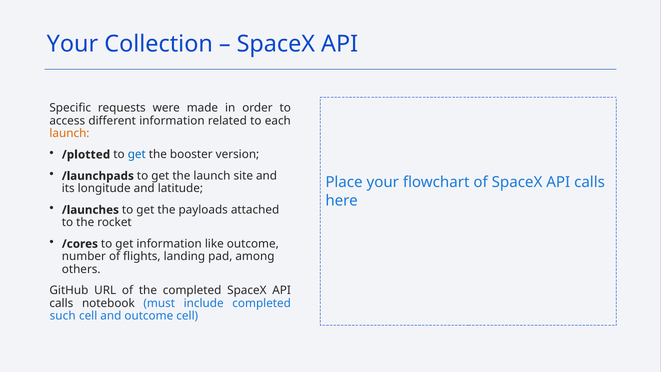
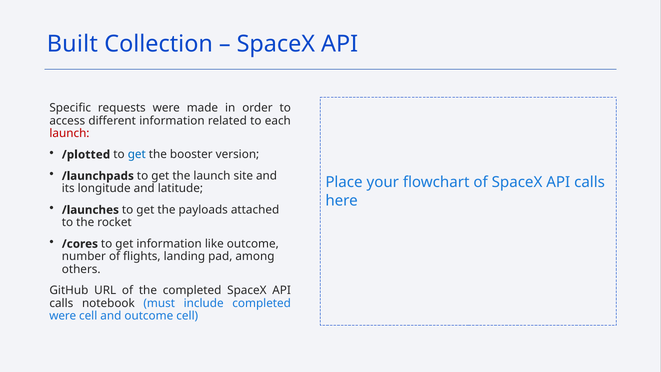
Your: Your -> Built (72, 44)
launch colour: orange -> red (69, 133)
such: such -> were (63, 316)
